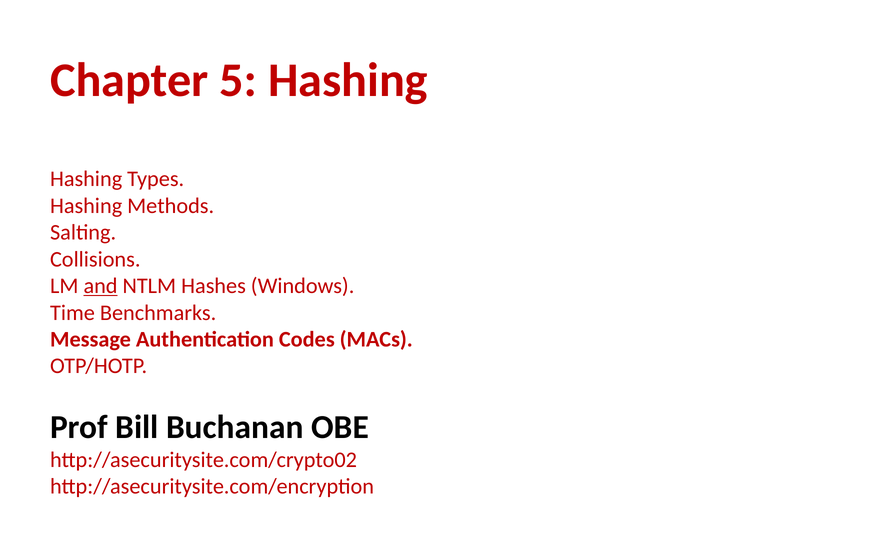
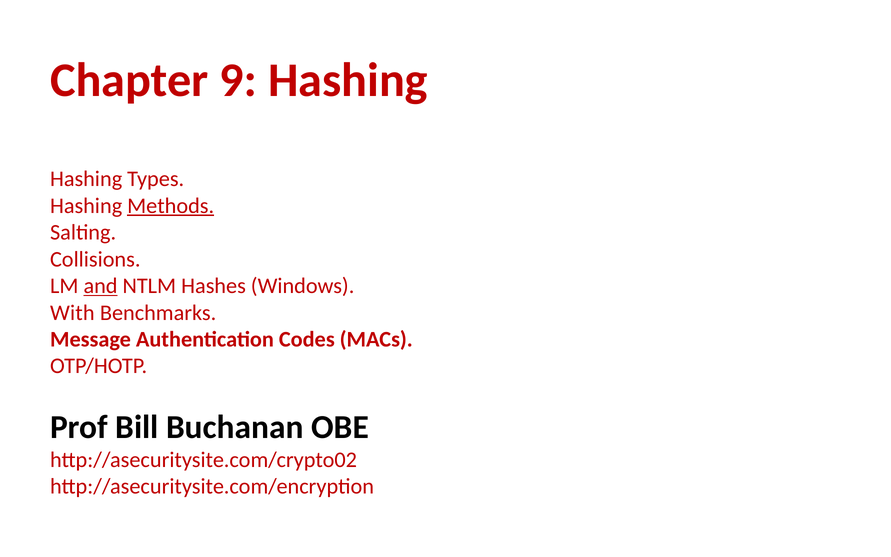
5: 5 -> 9 (238, 81)
Methods underline: none -> present (171, 206)
Time: Time -> With (72, 313)
